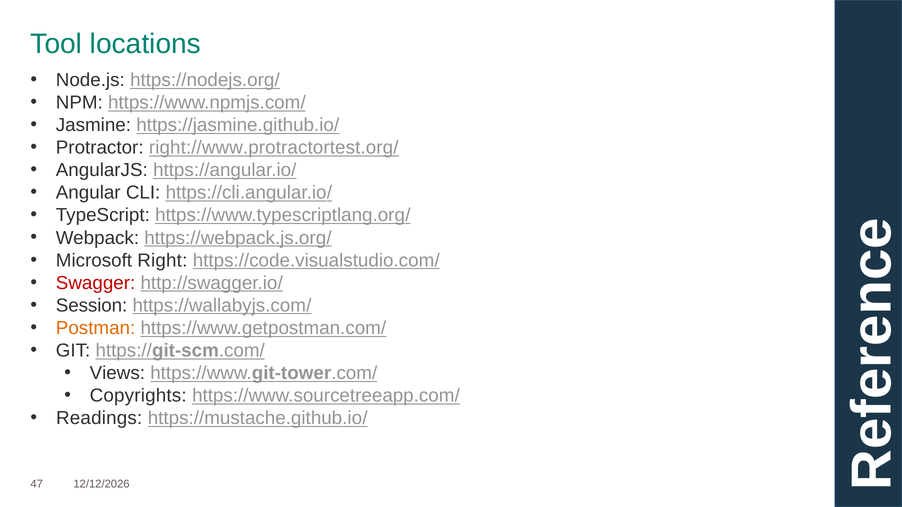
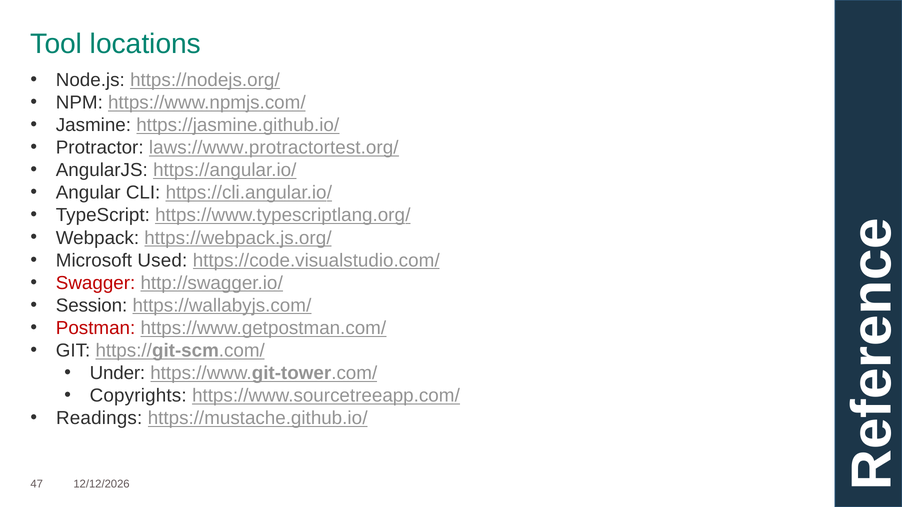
right://www.protractortest.org/: right://www.protractortest.org/ -> laws://www.protractortest.org/ (274, 148)
Right: Right -> Used (162, 261)
Postman colour: orange -> red (96, 328)
Views: Views -> Under (117, 373)
